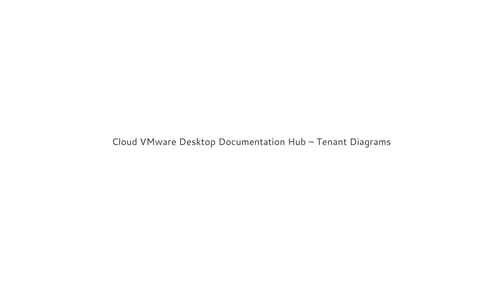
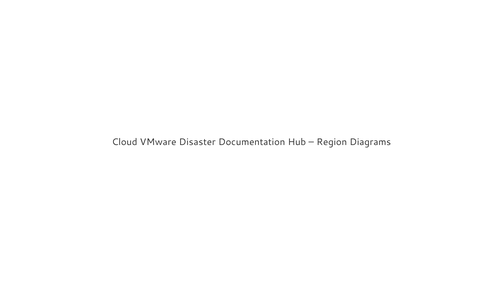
Desktop: Desktop -> Disaster (197, 142)
Tenant: Tenant -> Region (332, 142)
